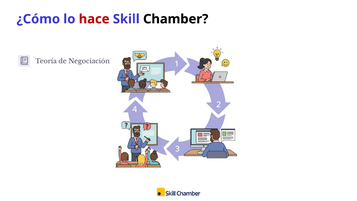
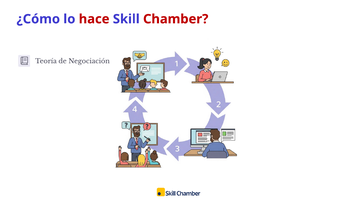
Chamber colour: black -> red (176, 19)
